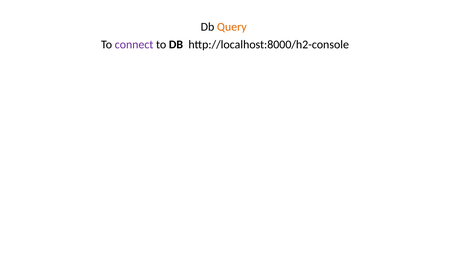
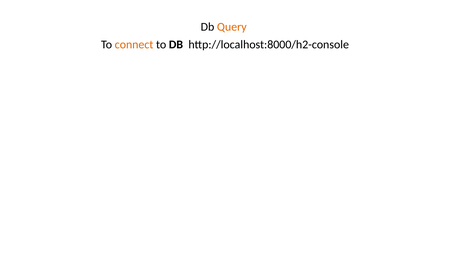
connect colour: purple -> orange (134, 45)
